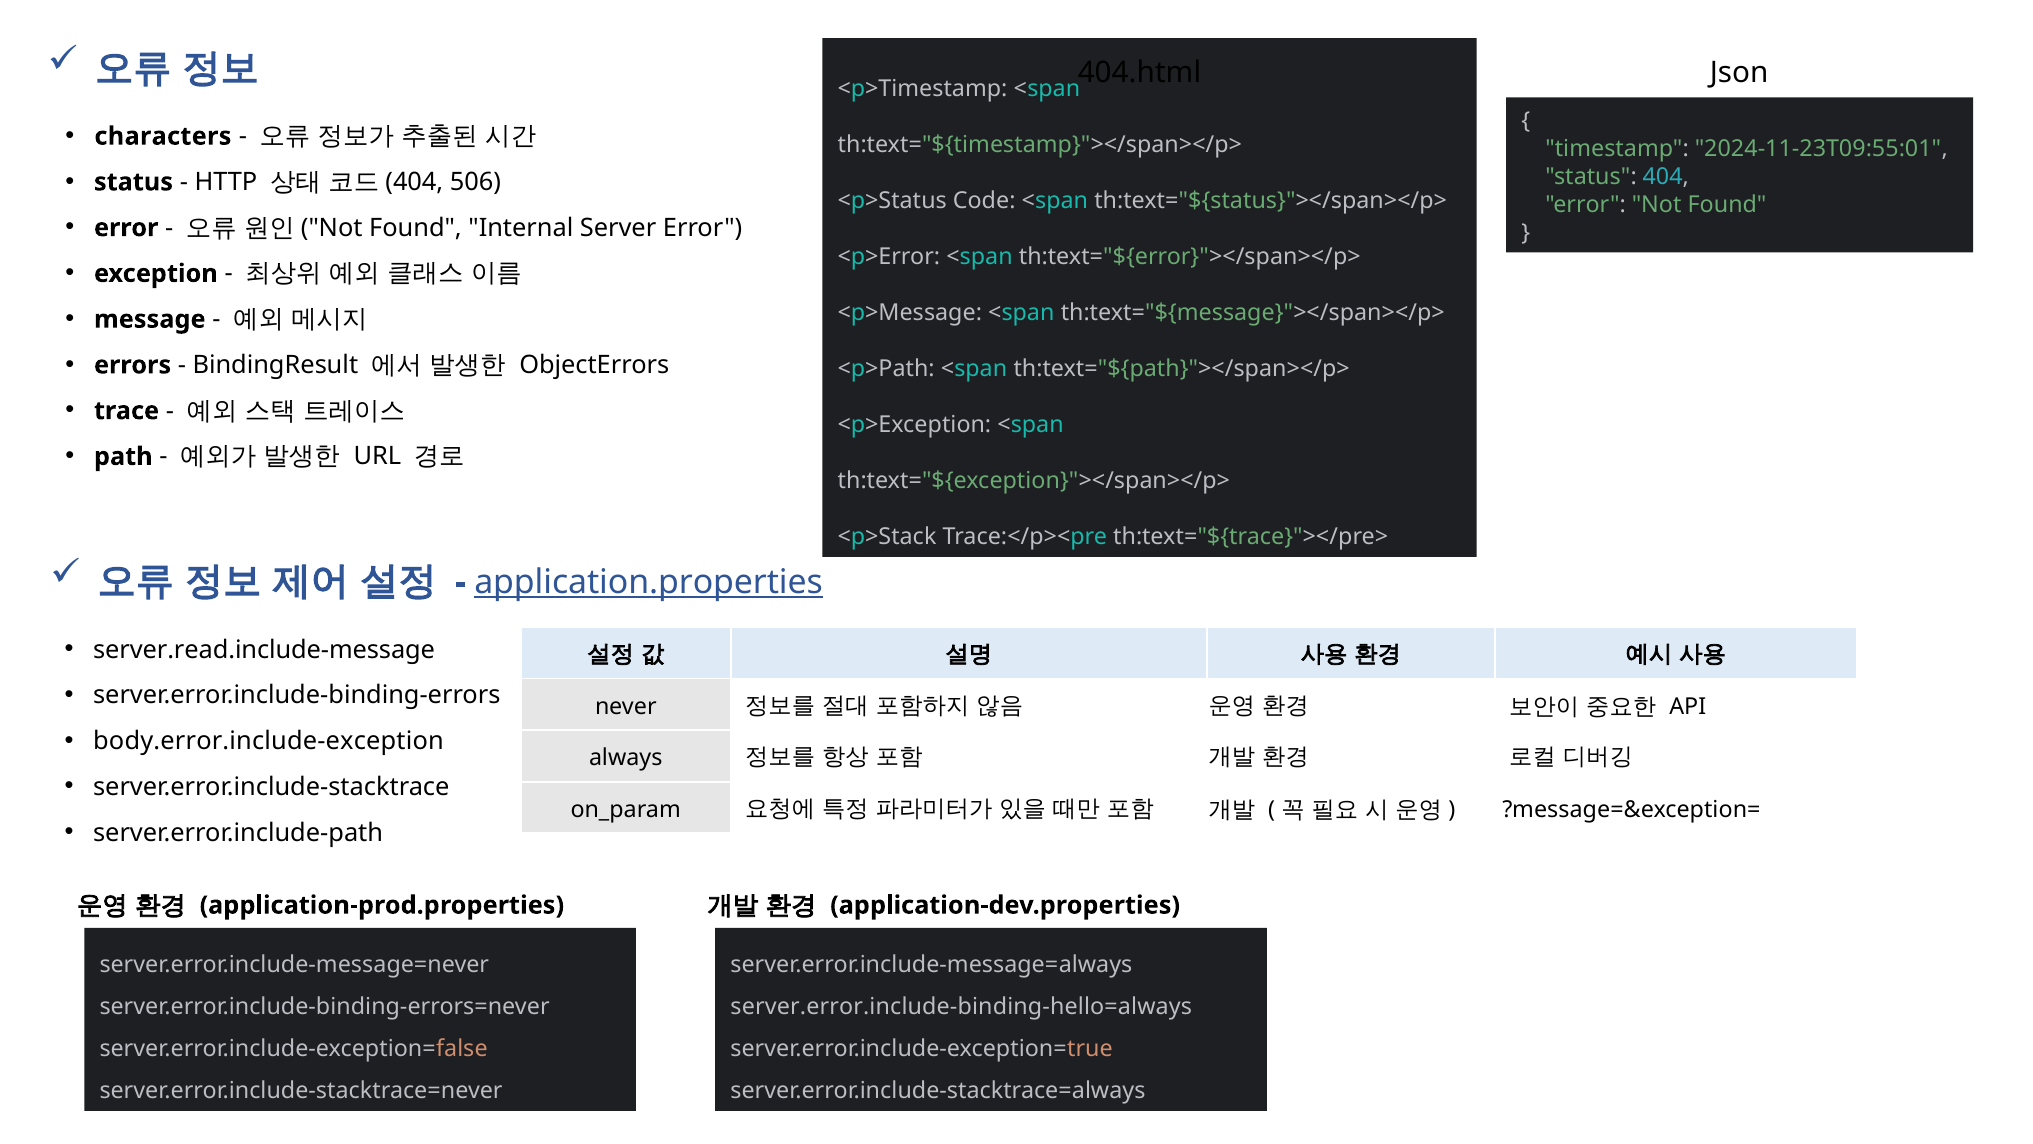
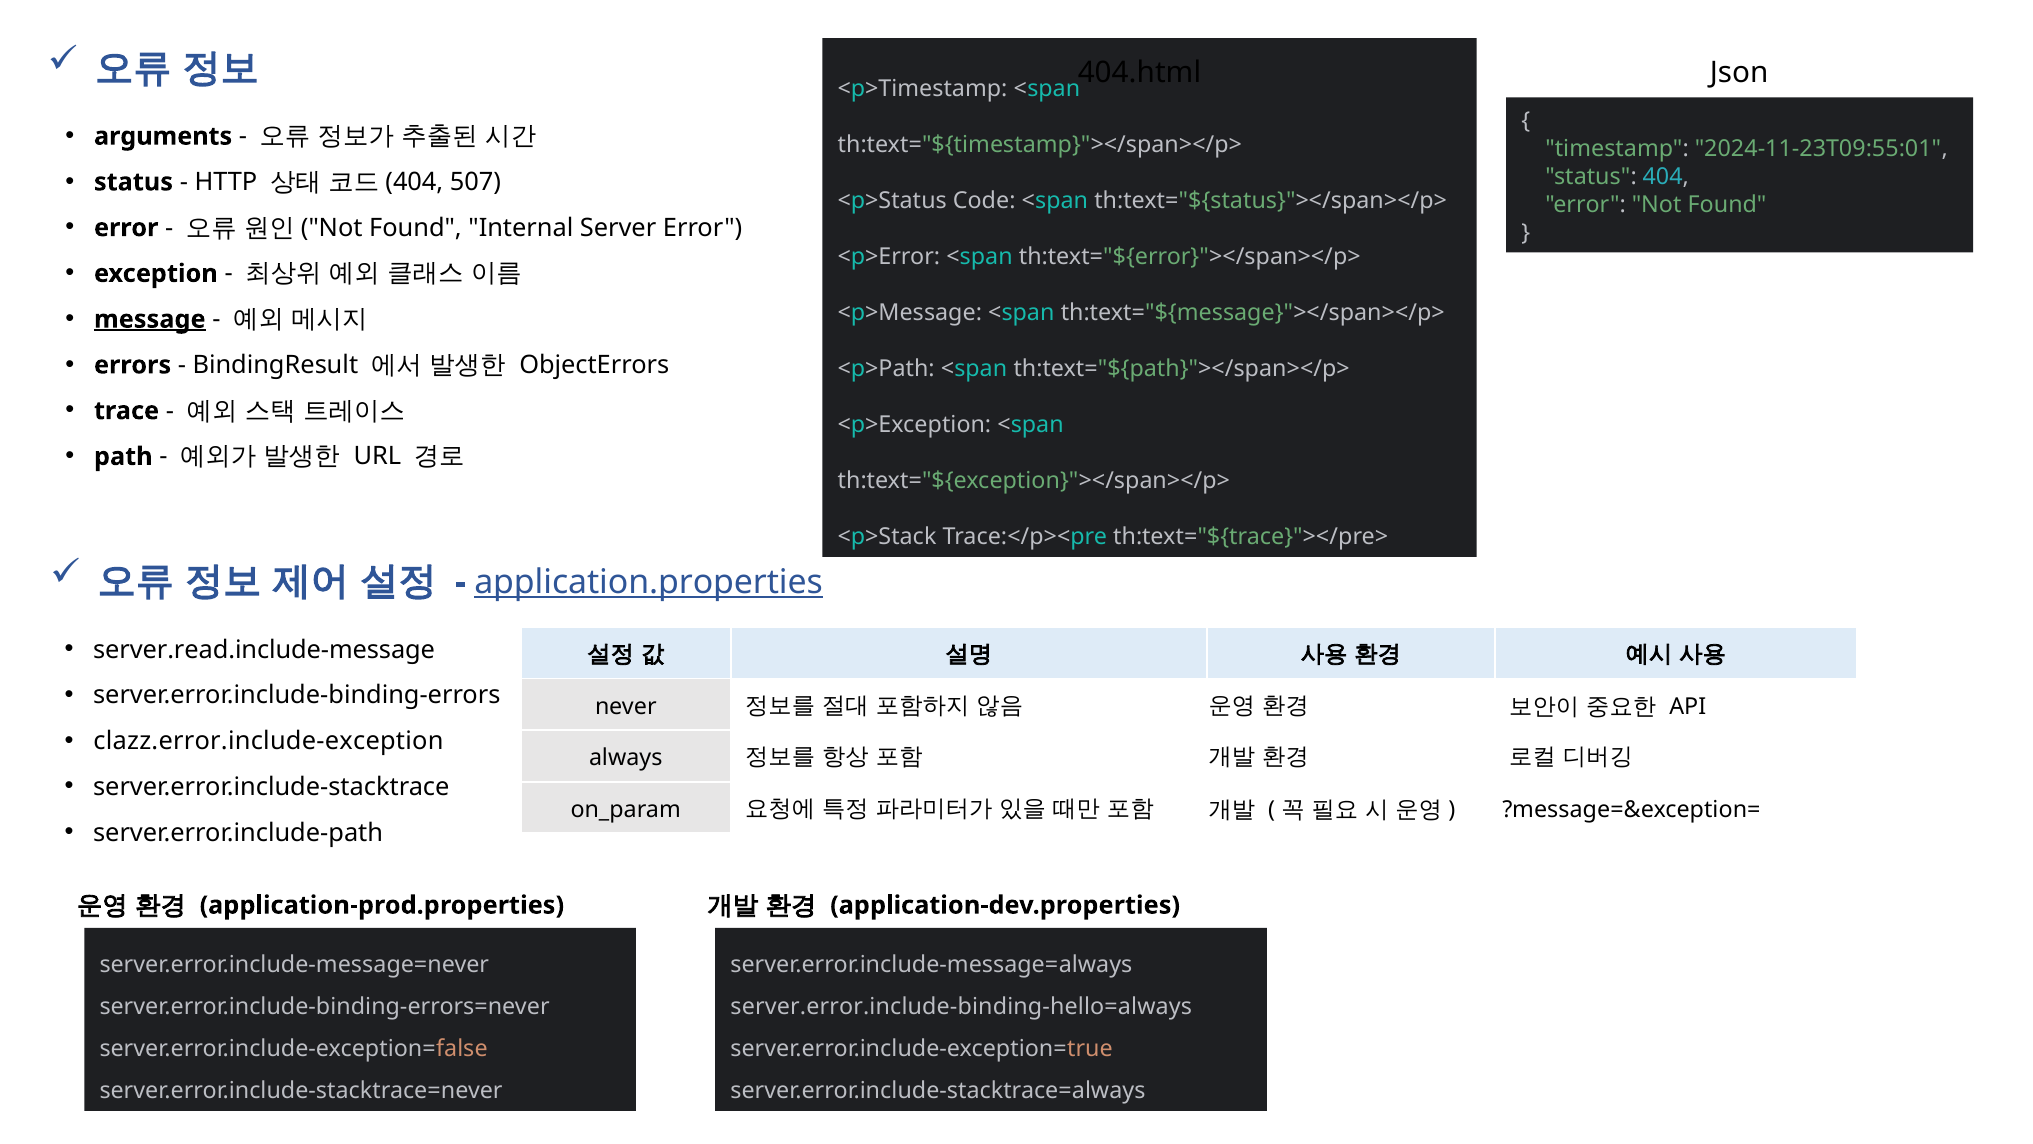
characters: characters -> arguments (163, 136)
506: 506 -> 507 (475, 182)
message underline: none -> present (150, 319)
body.error.include-exception: body.error.include-exception -> clazz.error.include-exception (268, 741)
